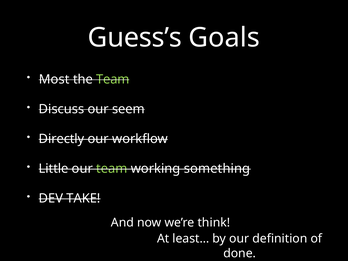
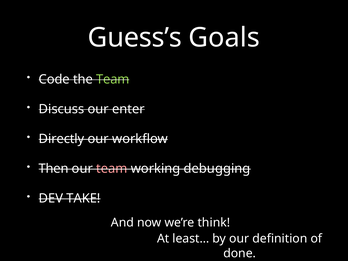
Most: Most -> Code (54, 79)
seem: seem -> enter (128, 109)
Little: Little -> Then (54, 169)
team colour: light green -> pink (112, 169)
something: something -> debugging (217, 169)
